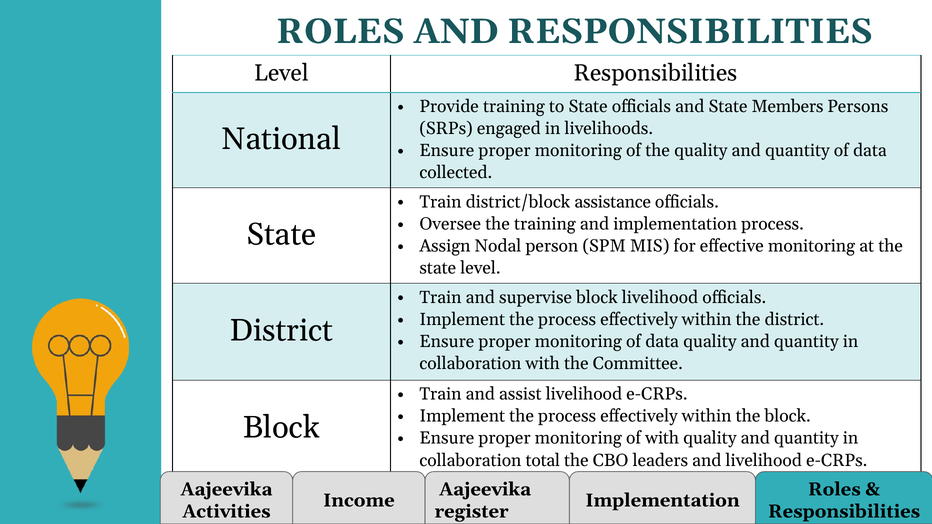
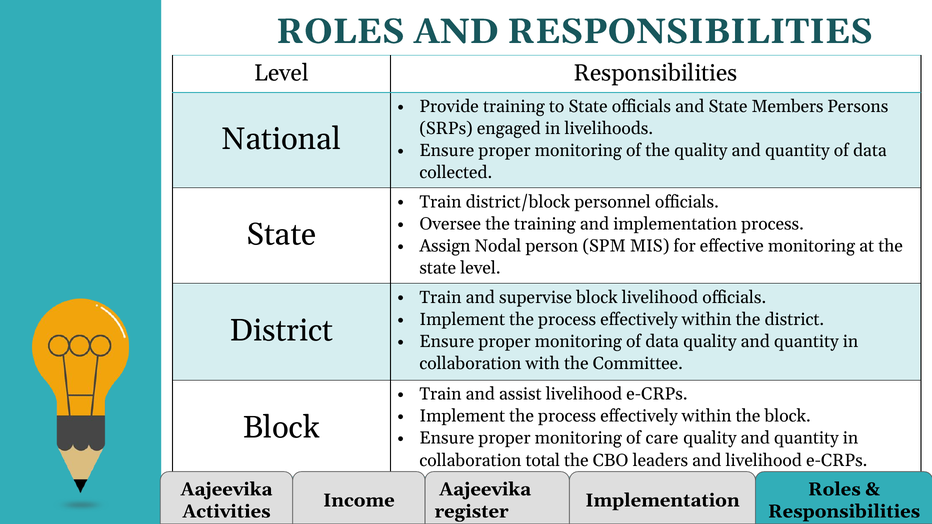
assistance: assistance -> personnel (613, 202)
of with: with -> care (662, 438)
